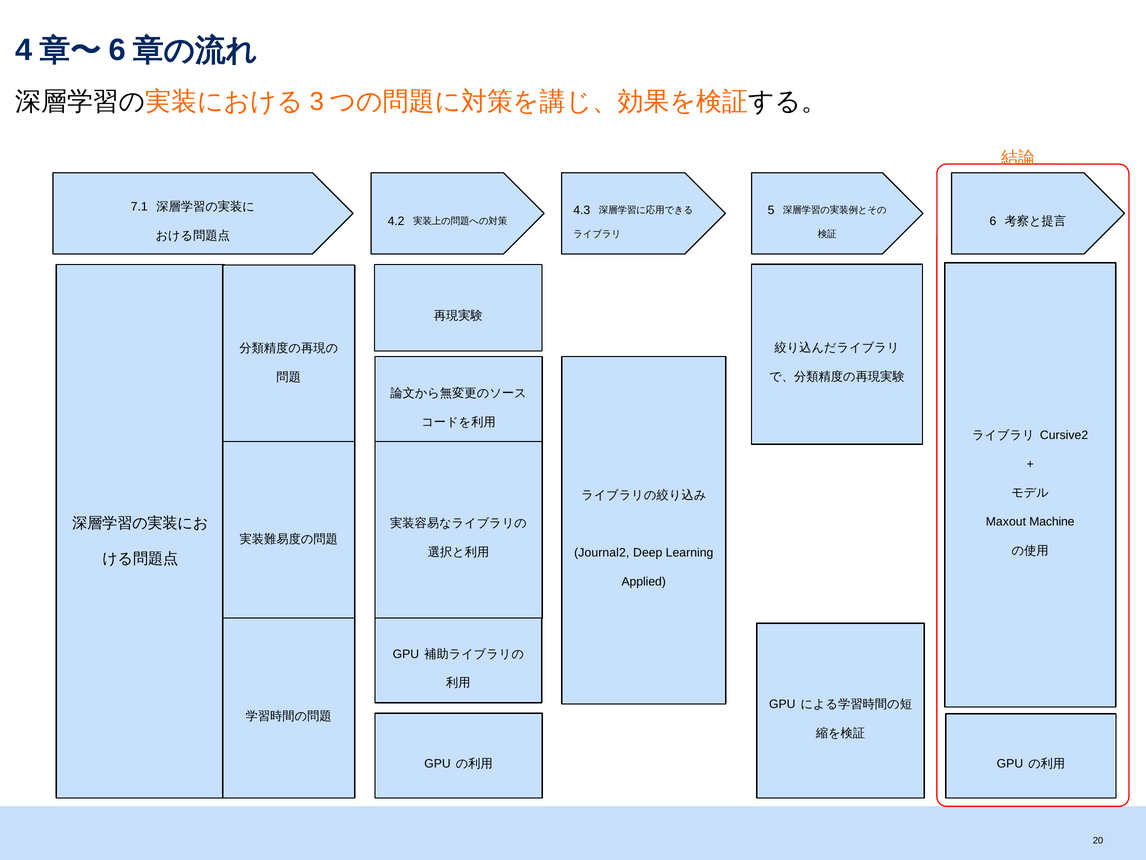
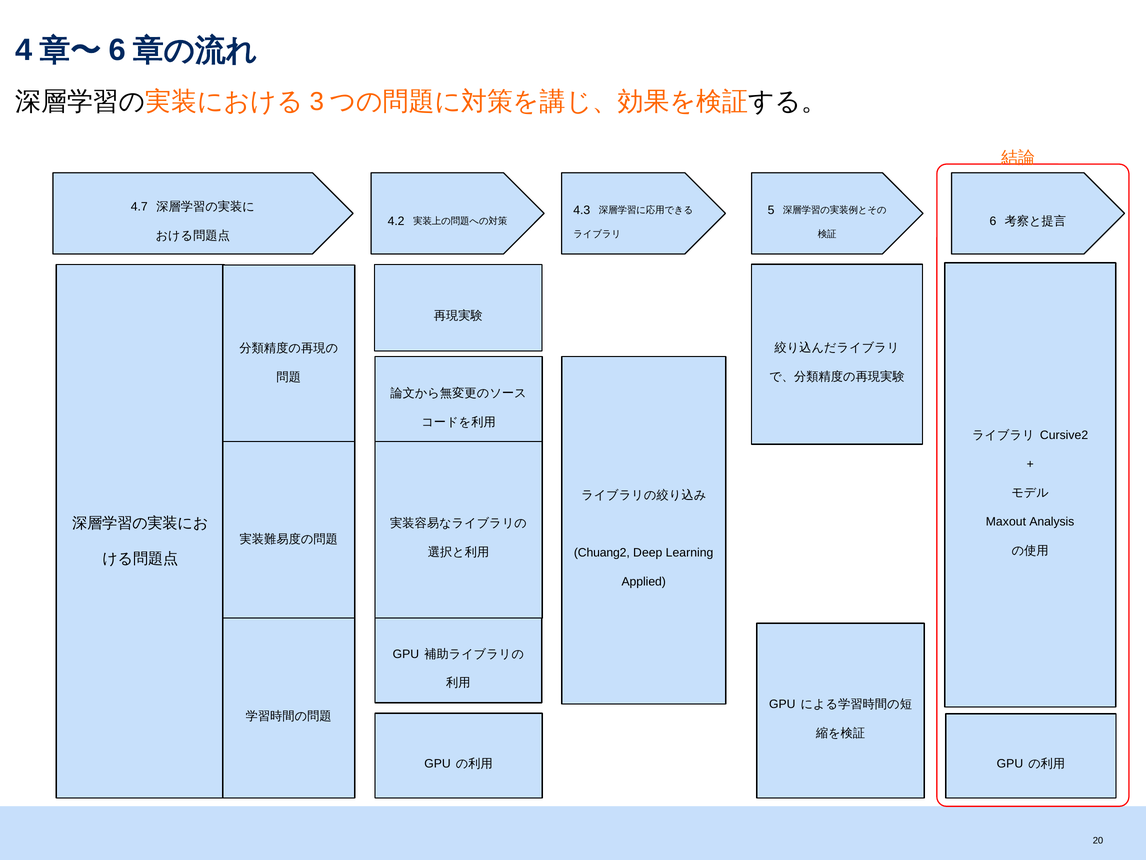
7.1: 7.1 -> 4.7 (139, 207)
Machine: Machine -> Analysis (1052, 521)
Journal2: Journal2 -> Chuang2 (602, 552)
